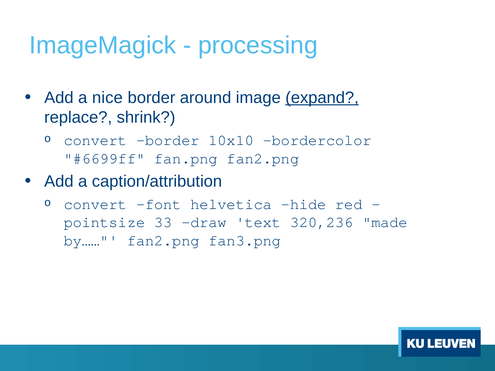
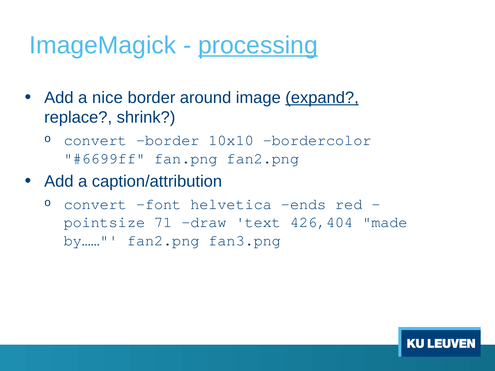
processing underline: none -> present (258, 45)
hide: hide -> ends (304, 204)
33: 33 -> 71 (163, 222)
320,236: 320,236 -> 426,404 (322, 222)
